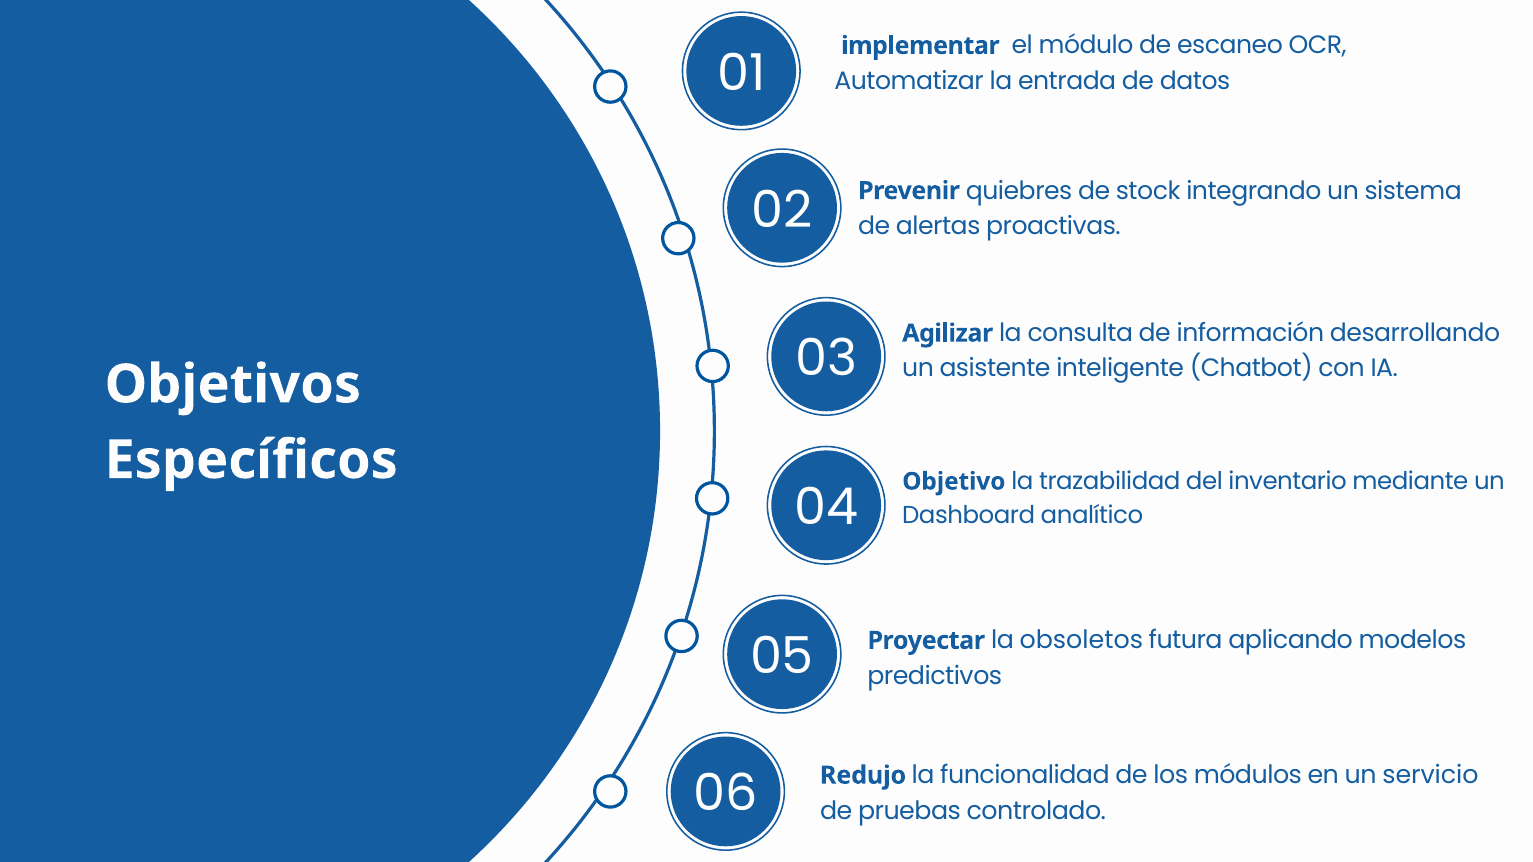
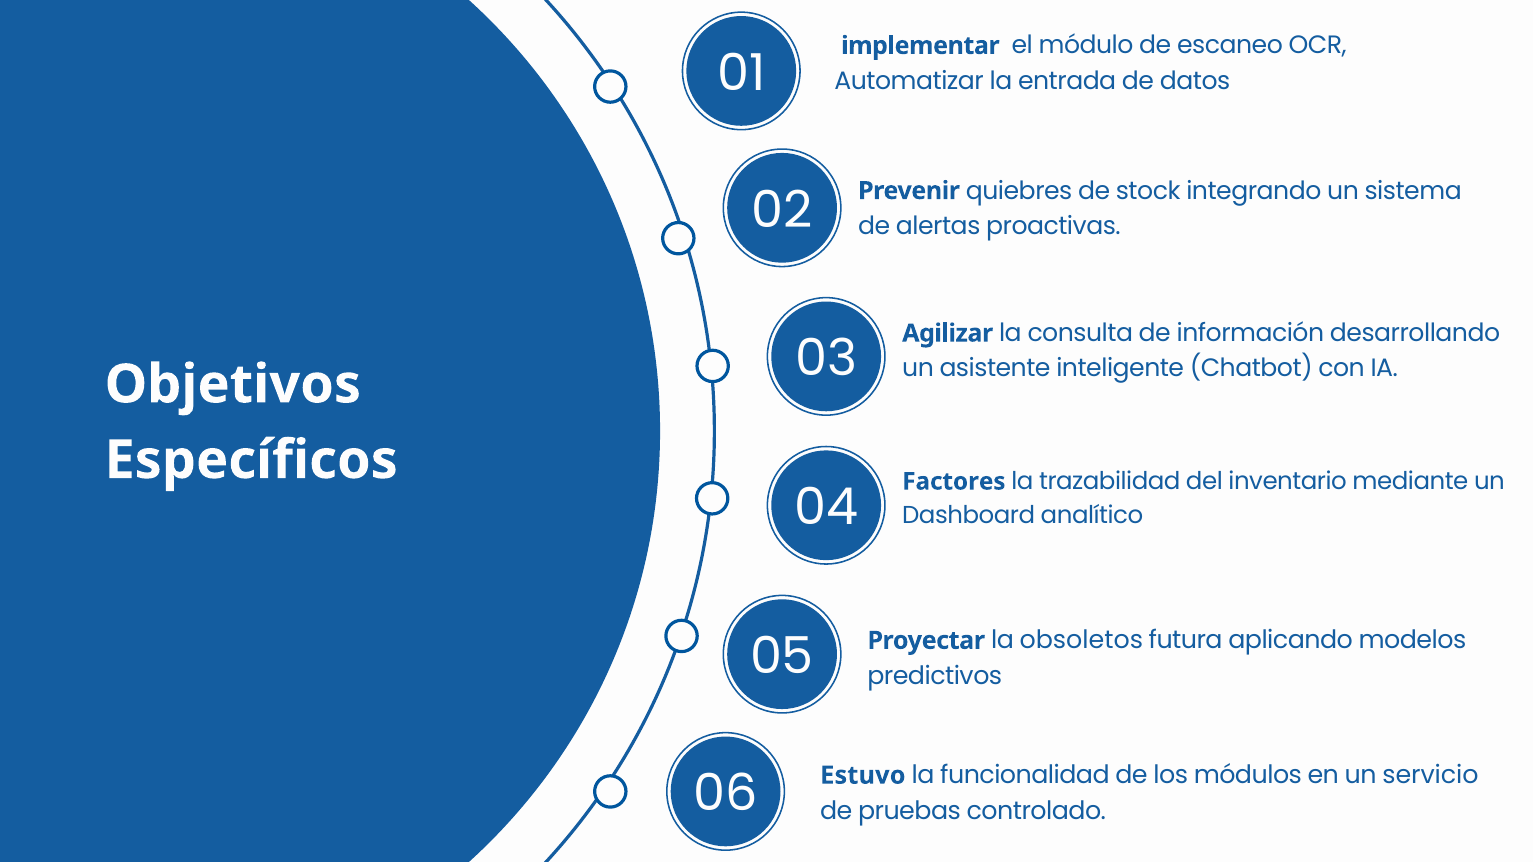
Objetivo: Objetivo -> Factores (954, 482)
Redujo: Redujo -> Estuvo (863, 776)
